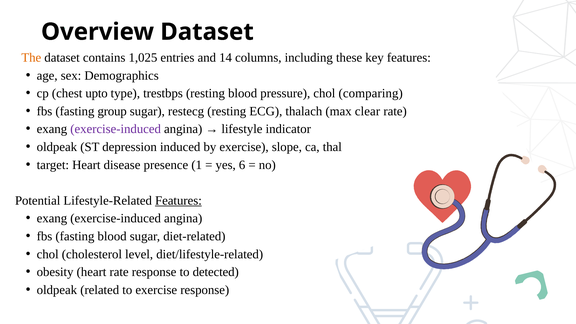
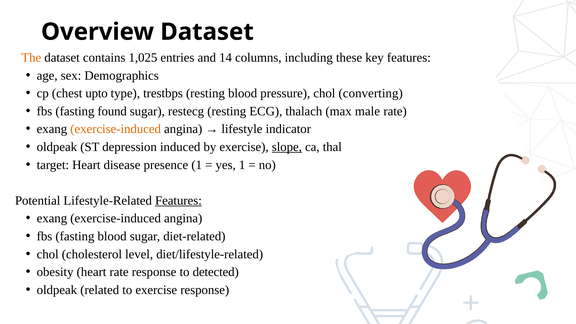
comparing: comparing -> converting (371, 93)
group: group -> found (112, 111)
clear: clear -> male (367, 111)
exercise-induced colour: purple -> orange (116, 129)
slope underline: none -> present (287, 147)
yes 6: 6 -> 1 (242, 165)
